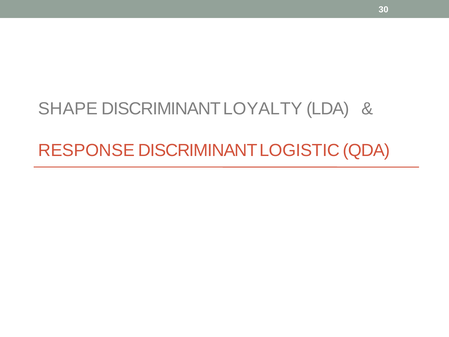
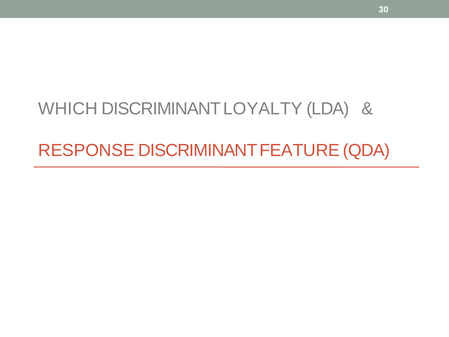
SHAPE: SHAPE -> WHICH (68, 109)
LOGISTIC: LOGISTIC -> FEATURE (300, 150)
